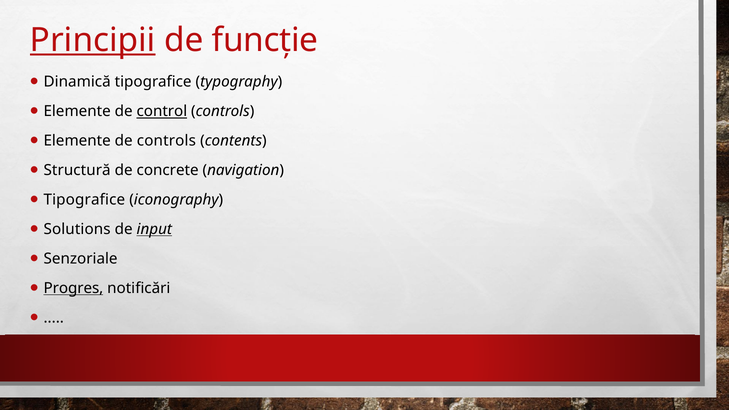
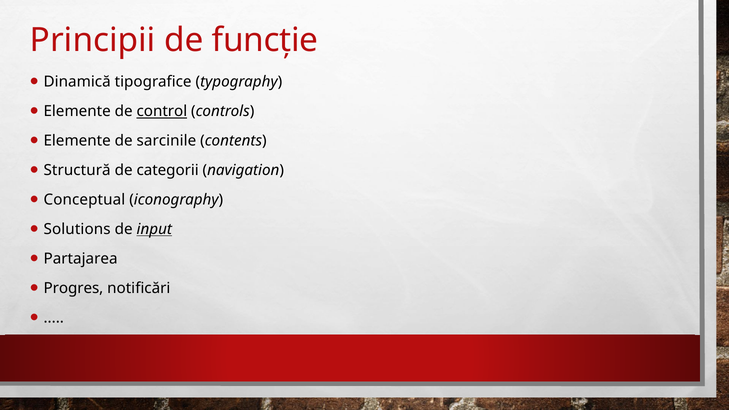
Principii underline: present -> none (93, 40)
de controls: controls -> sarcinile (166, 141)
concrete: concrete -> categorii (168, 170)
Tipografice: Tipografice -> Conceptual (84, 200)
Senzoriale: Senzoriale -> Partajarea (81, 259)
Progres underline: present -> none (73, 288)
